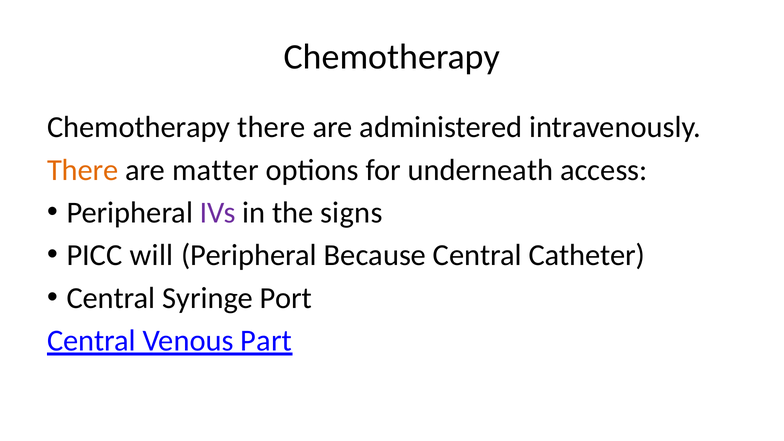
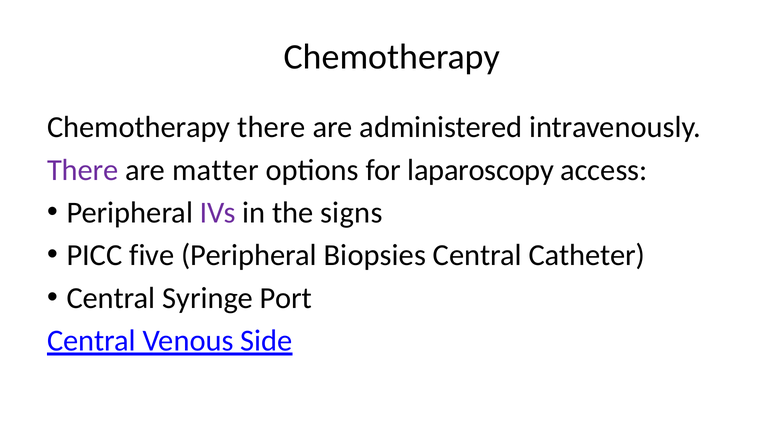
There colour: orange -> purple (83, 170)
underneath: underneath -> laparoscopy (481, 170)
will: will -> five (152, 255)
Because: Because -> Biopsies (375, 255)
Part: Part -> Side (266, 341)
